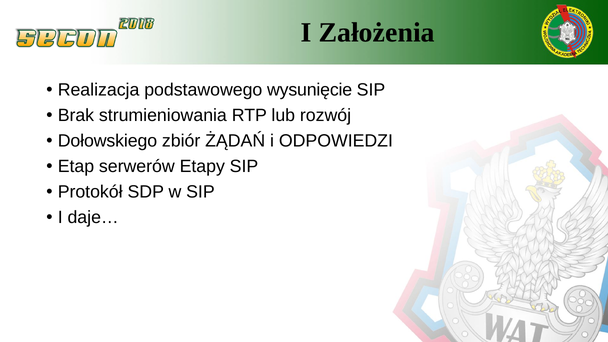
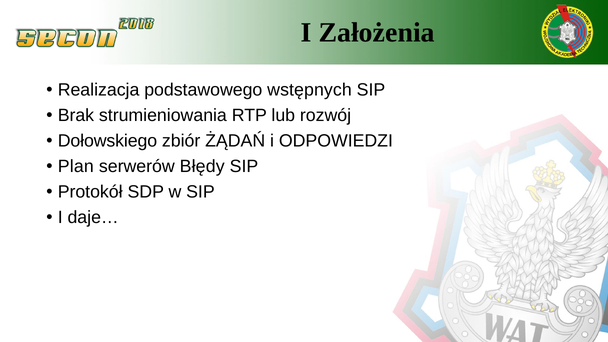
wysunięcie: wysunięcie -> wstępnych (309, 90)
Etap: Etap -> Plan (76, 167)
Etapy: Etapy -> Błędy (202, 167)
